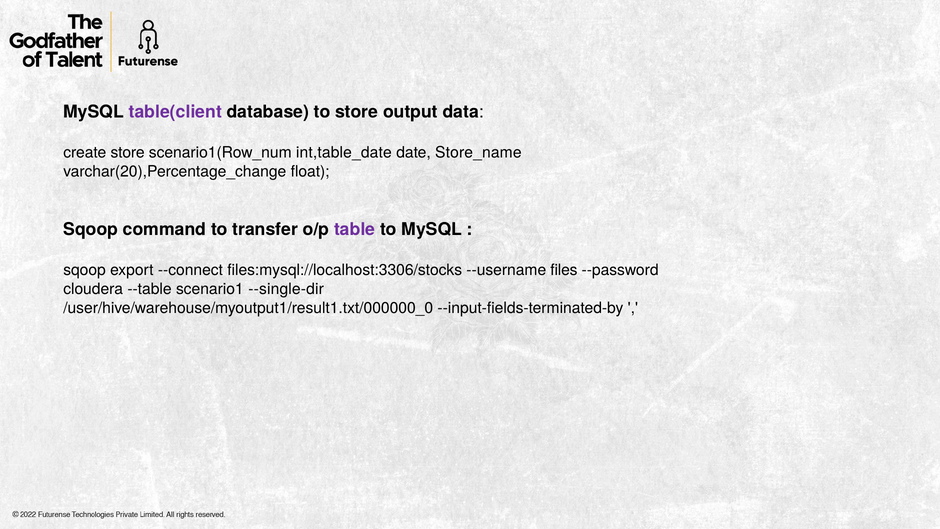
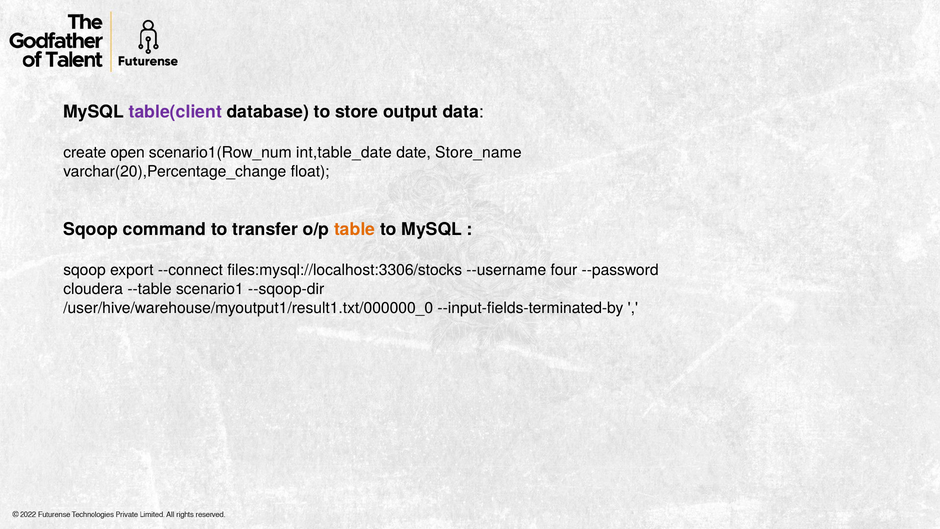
create store: store -> open (128, 153)
table colour: purple -> orange (355, 229)
files: files -> four (564, 270)
--single-dir: --single-dir -> --sqoop-dir (286, 289)
